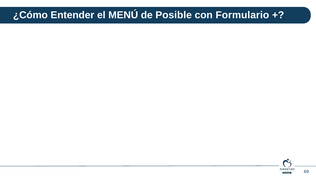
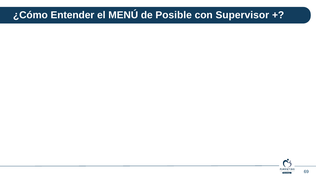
Formulario: Formulario -> Supervisor (242, 15)
